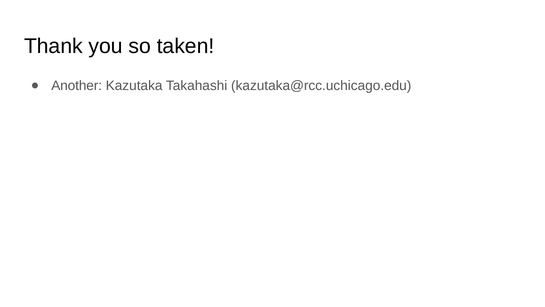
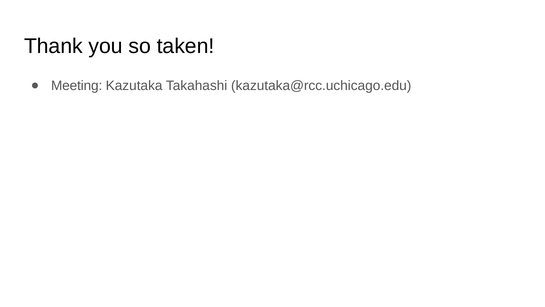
Another: Another -> Meeting (77, 86)
